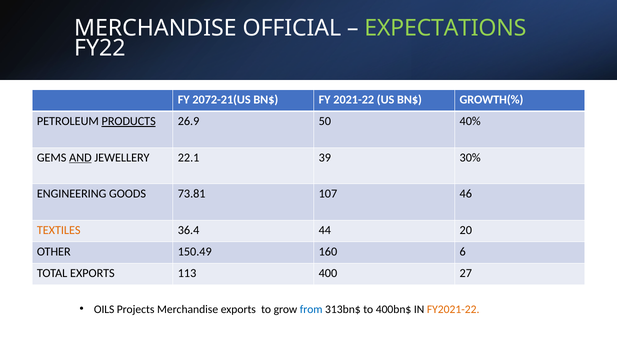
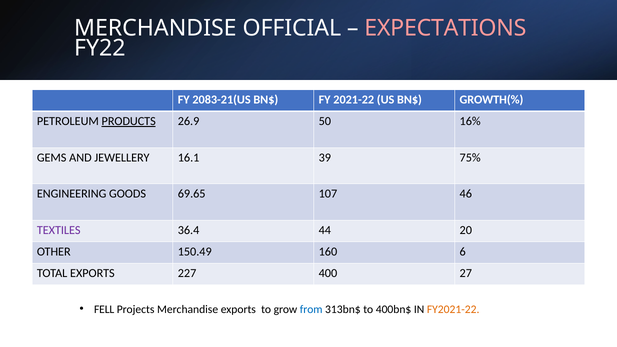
EXPECTATIONS colour: light green -> pink (445, 28)
2072-21(US: 2072-21(US -> 2083-21(US (222, 100)
40%: 40% -> 16% (470, 121)
AND underline: present -> none (80, 158)
22.1: 22.1 -> 16.1 (189, 158)
30%: 30% -> 75% (470, 158)
73.81: 73.81 -> 69.65 (192, 194)
TEXTILES colour: orange -> purple (59, 230)
113: 113 -> 227 (187, 273)
OILS: OILS -> FELL (104, 309)
